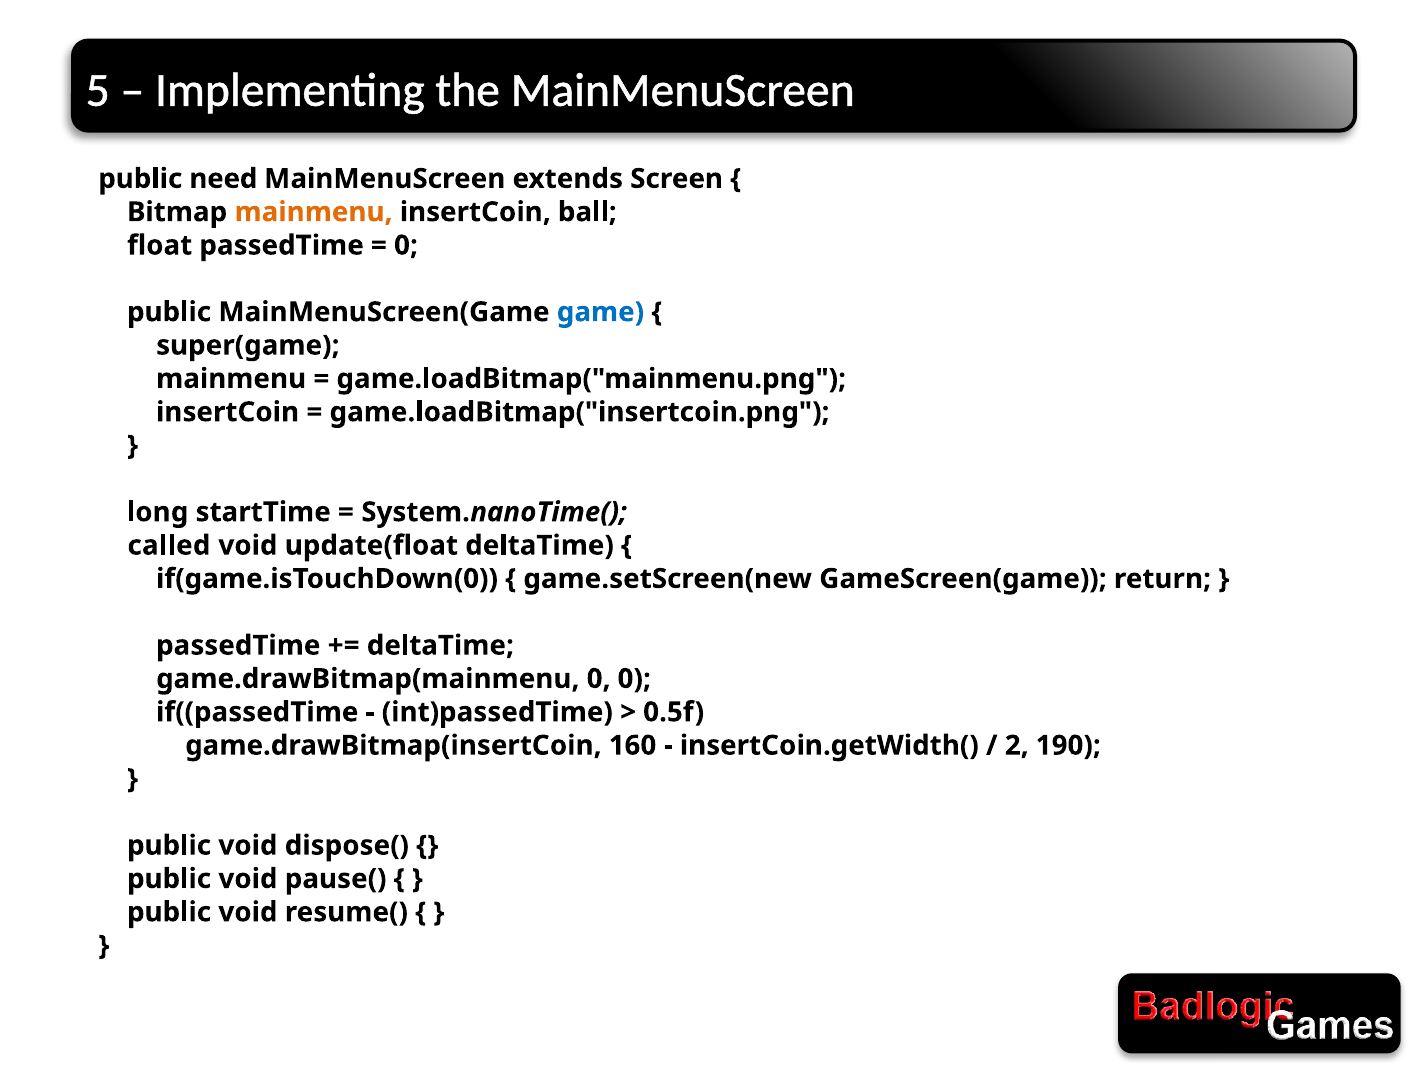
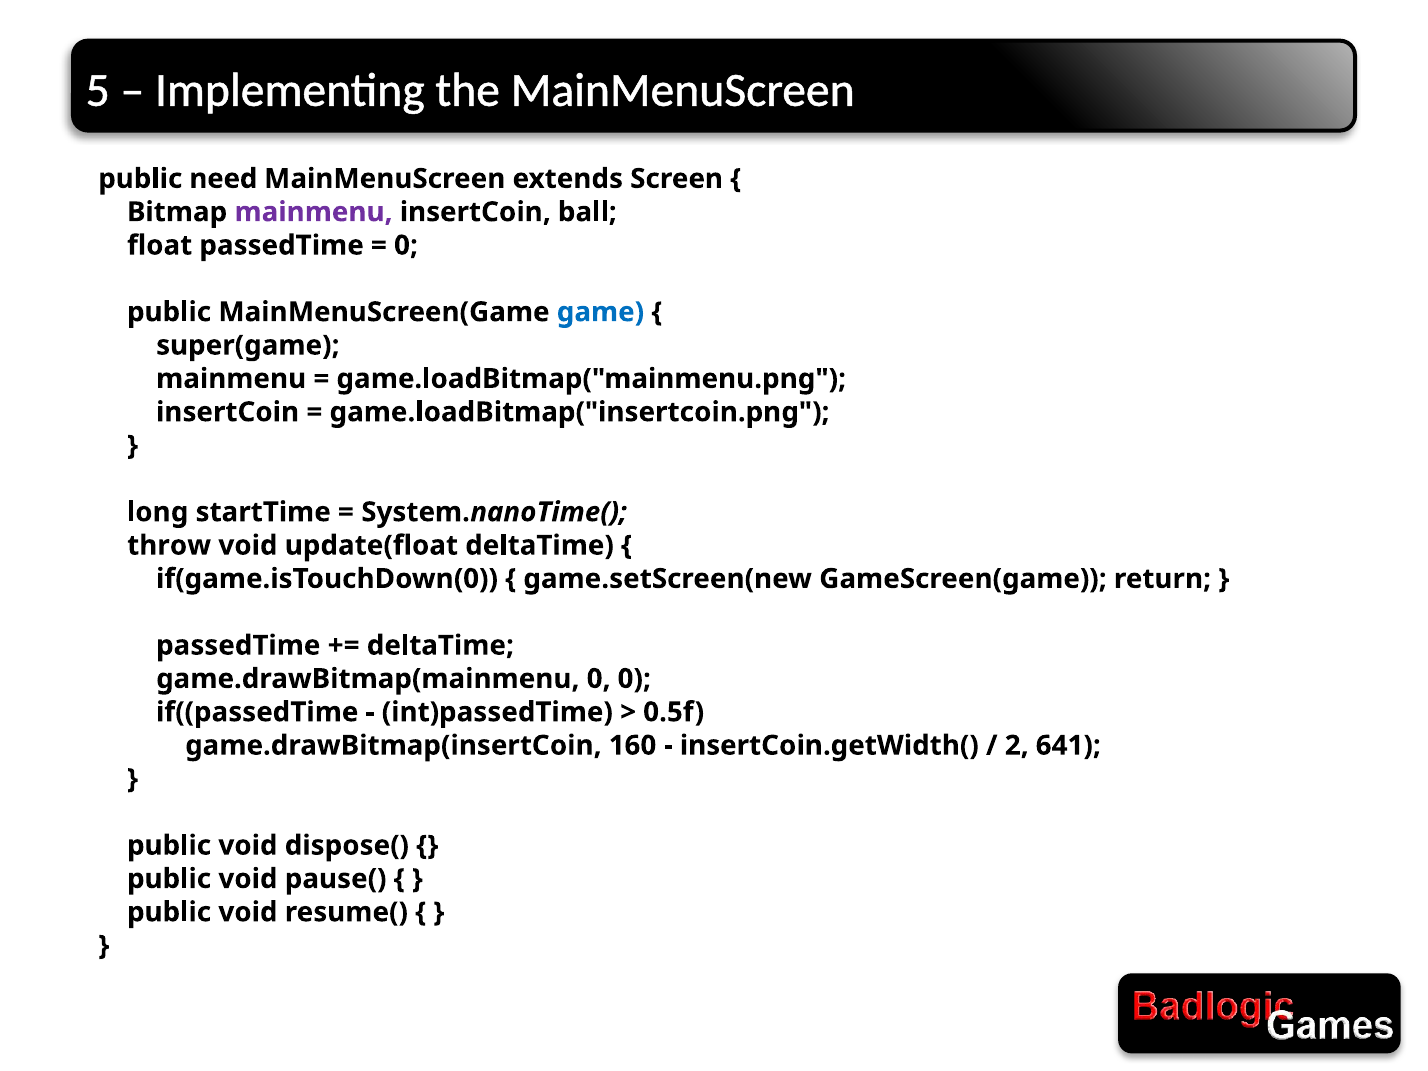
mainmenu colour: orange -> purple (314, 212)
called: called -> throw (169, 545)
190: 190 -> 641 (1068, 745)
